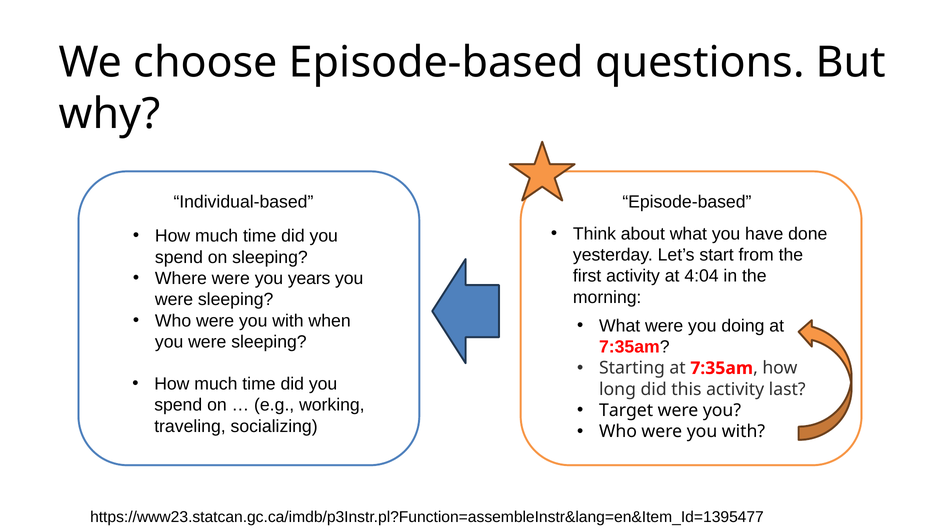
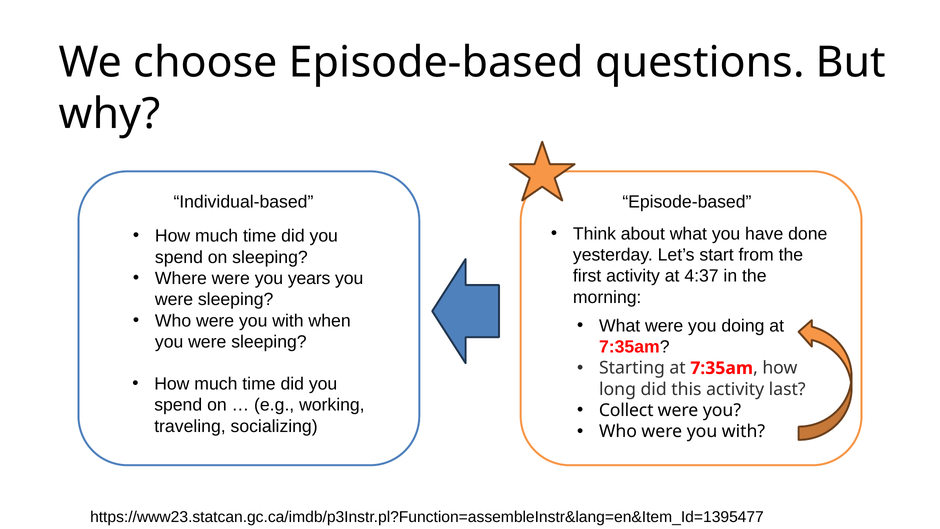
4:04: 4:04 -> 4:37 (701, 276)
Target: Target -> Collect (626, 410)
